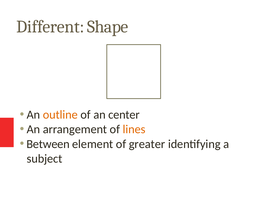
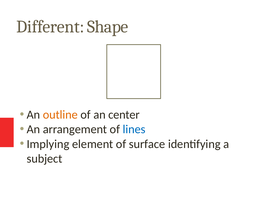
lines colour: orange -> blue (134, 129)
Between: Between -> Implying (48, 144)
greater: greater -> surface (147, 144)
